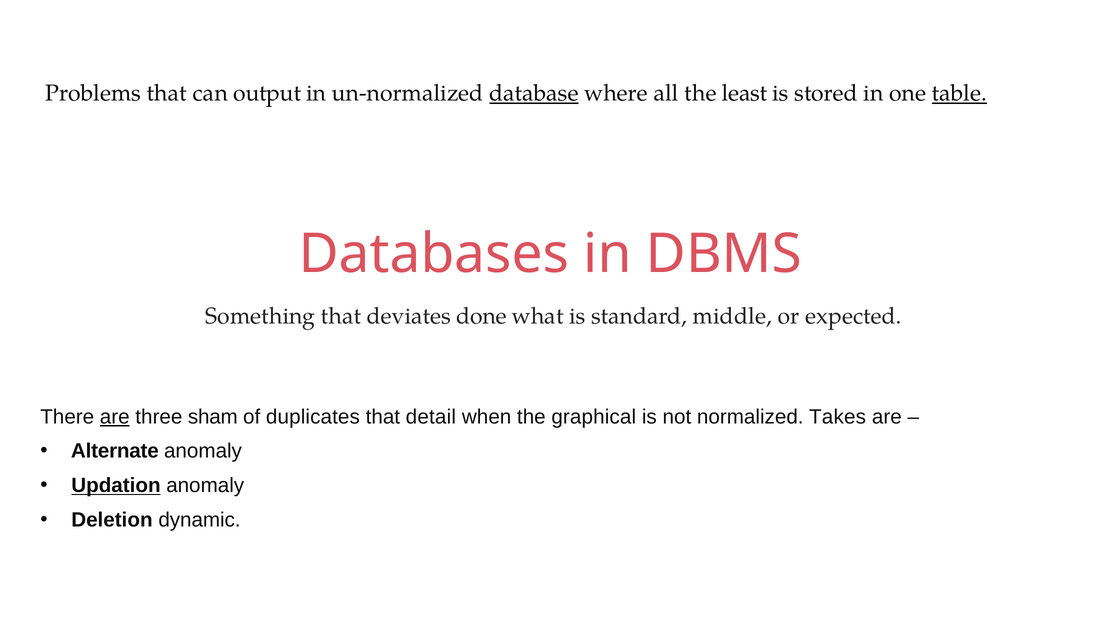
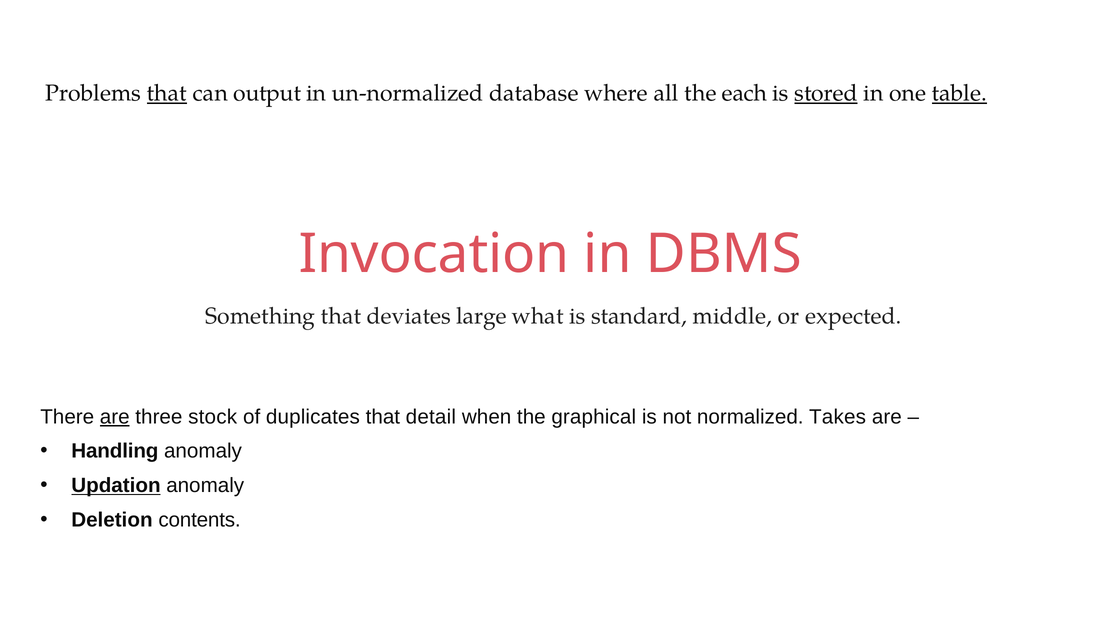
that underline: none -> present (167, 93)
database underline: present -> none (534, 93)
least: least -> each (745, 93)
stored underline: none -> present (826, 93)
Databases: Databases -> Invocation (434, 254)
done: done -> large (482, 316)
sham: sham -> stock (213, 417)
Alternate: Alternate -> Handling (115, 451)
dynamic: dynamic -> contents (200, 520)
